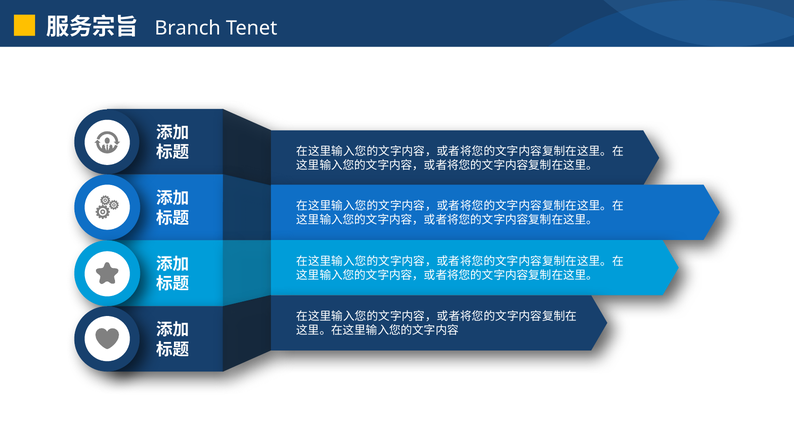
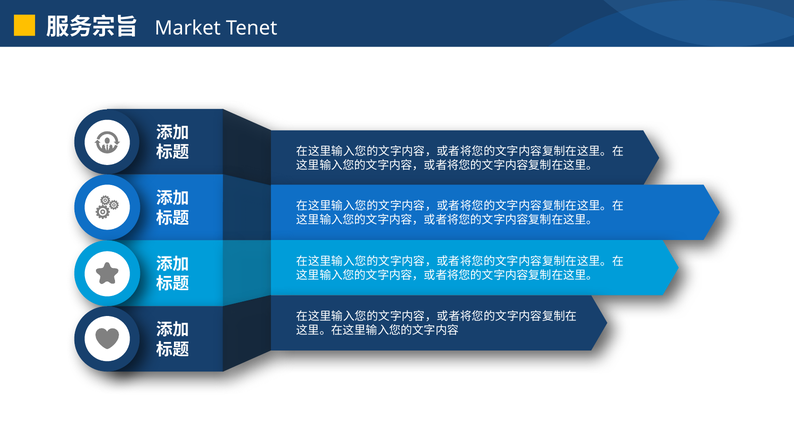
Branch: Branch -> Market (188, 28)
